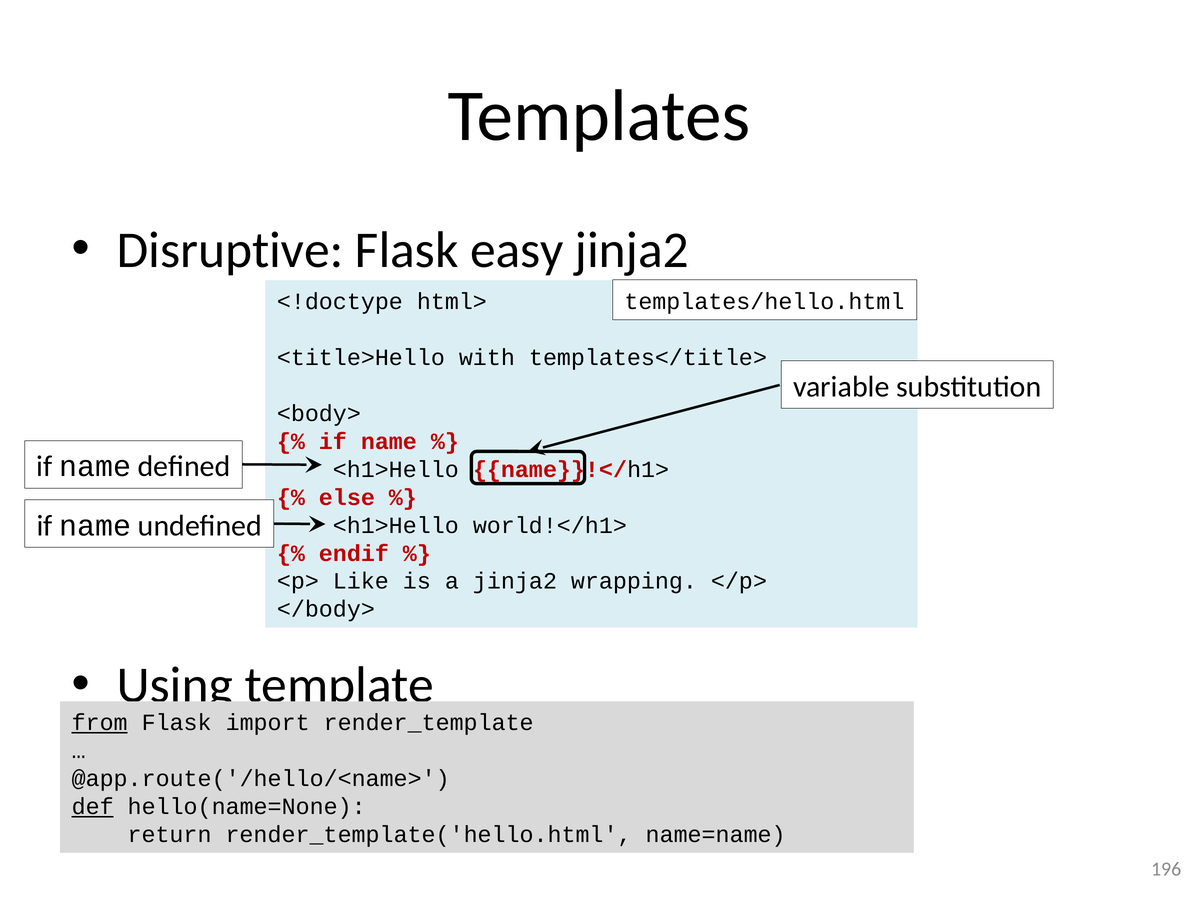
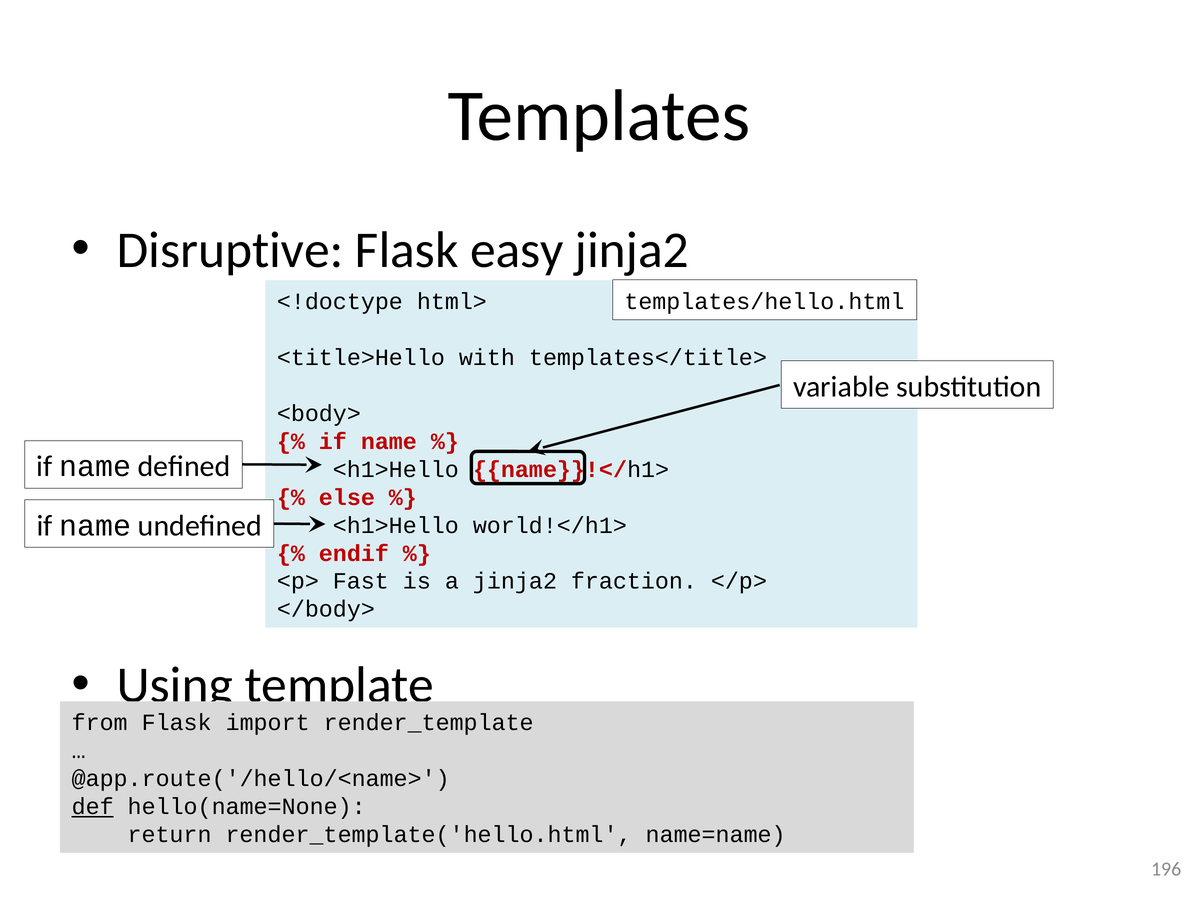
Like: Like -> Fast (361, 582)
wrapping: wrapping -> fraction (634, 582)
from underline: present -> none (100, 723)
